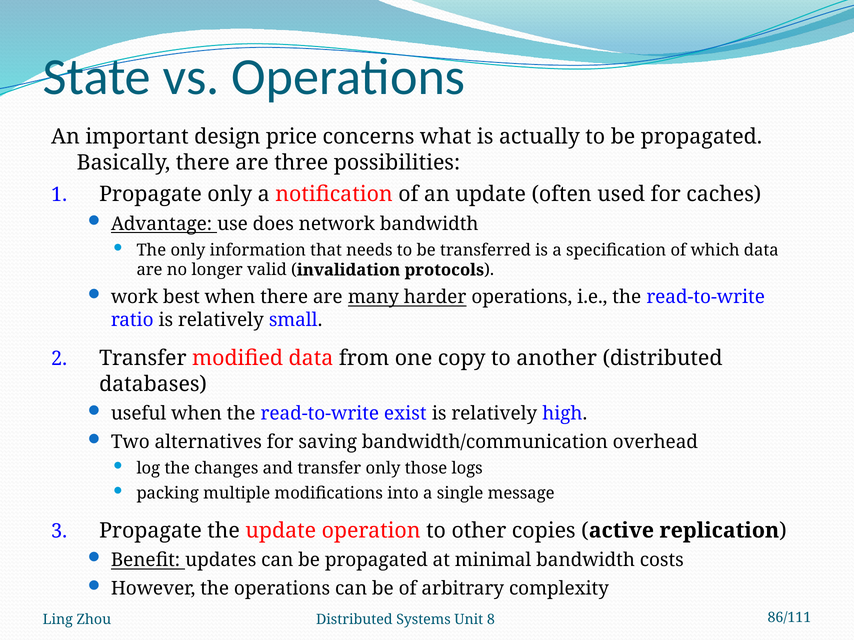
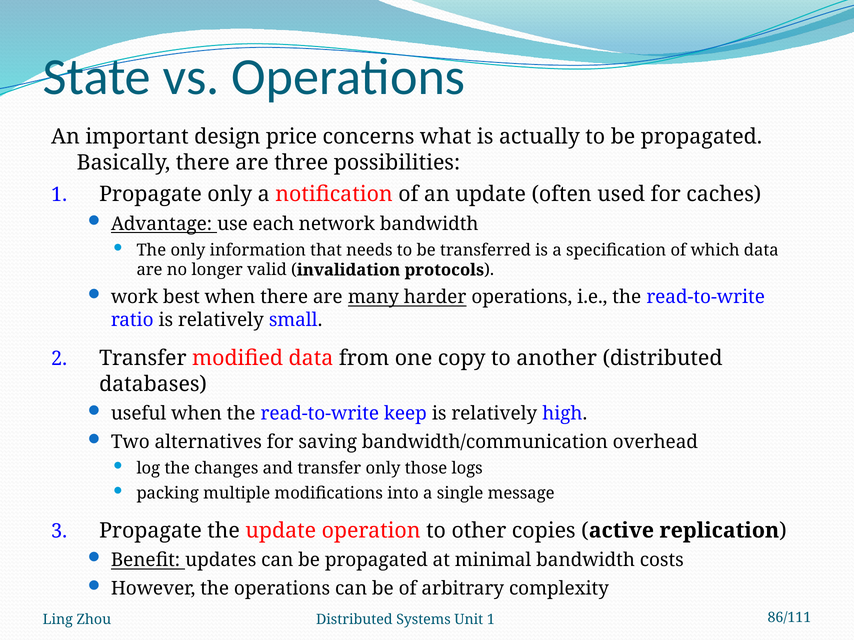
does: does -> each (273, 224)
exist: exist -> keep (405, 414)
Unit 8: 8 -> 1 (491, 620)
